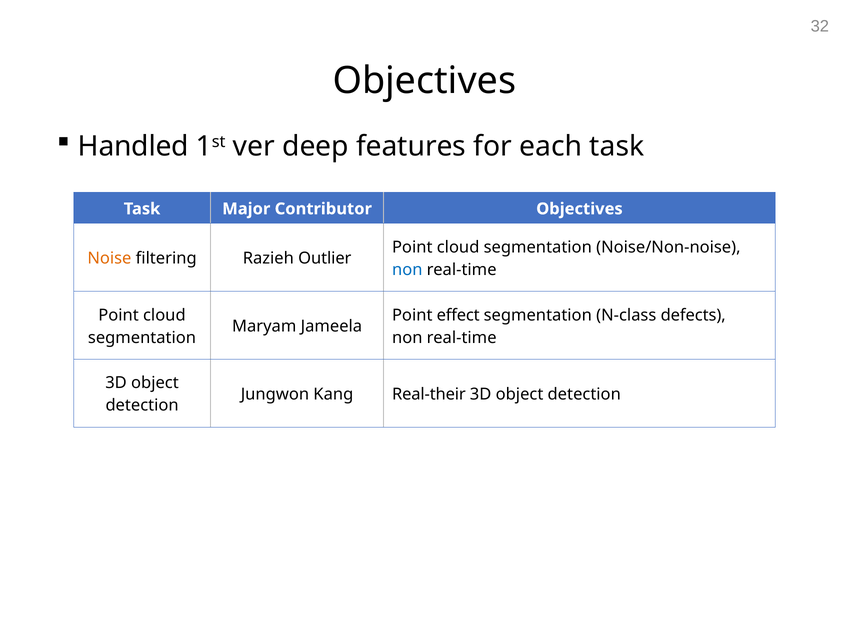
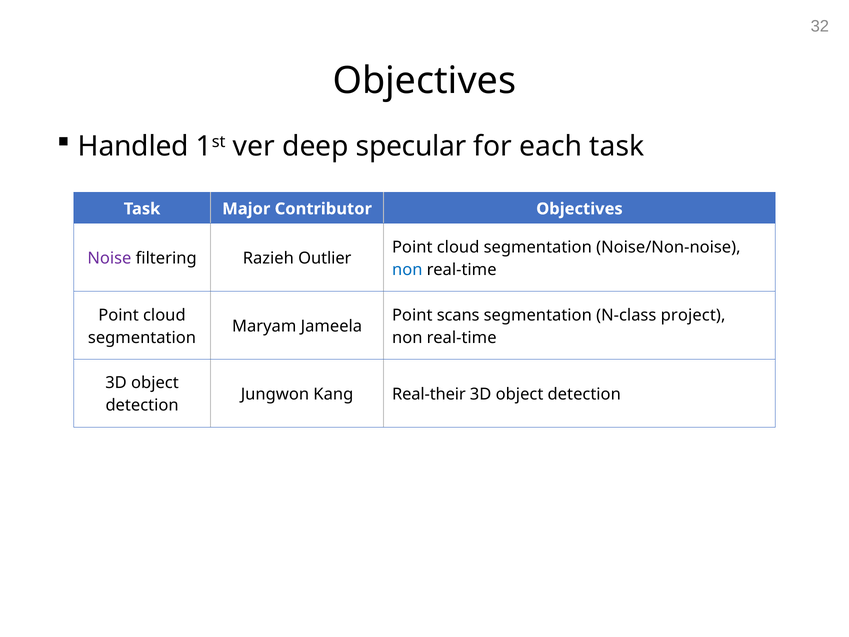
features: features -> specular (411, 146)
Noise colour: orange -> purple (109, 258)
effect: effect -> scans (458, 315)
defects: defects -> project (693, 315)
